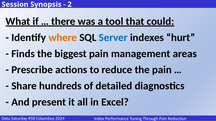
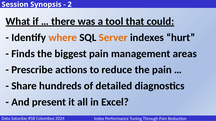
Server colour: blue -> orange (113, 38)
